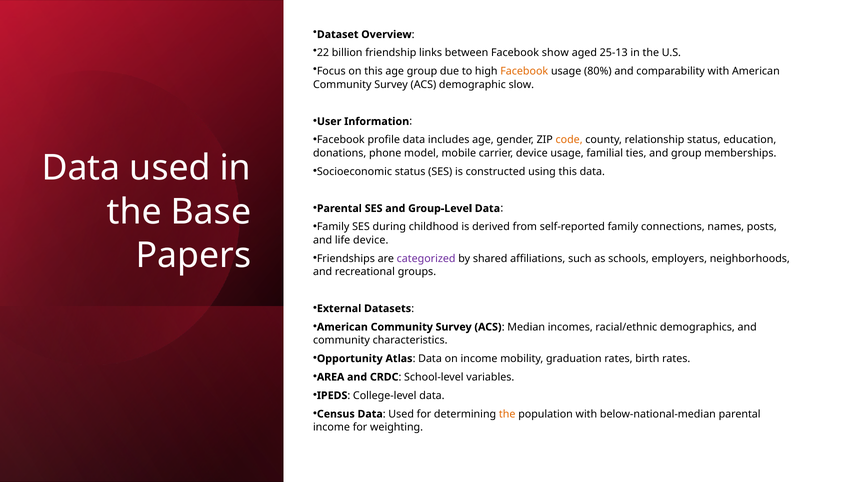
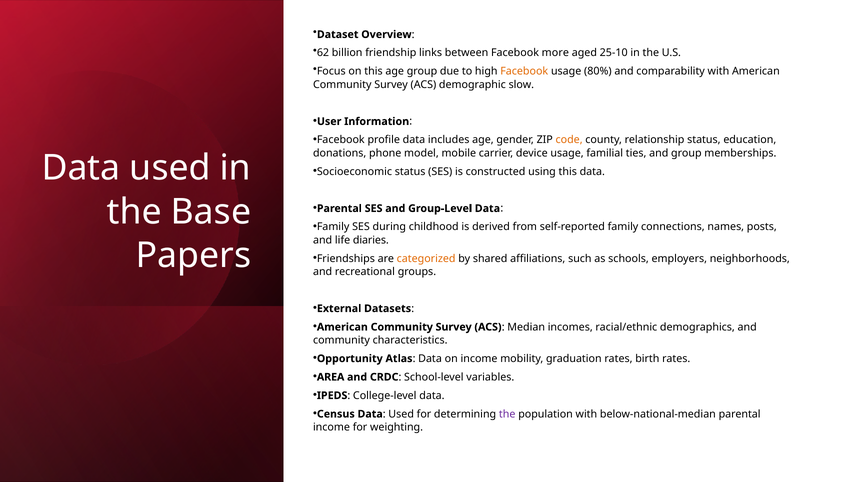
22: 22 -> 62 (323, 53)
show: show -> more (555, 53)
25-13: 25-13 -> 25-10 (614, 53)
life device: device -> diaries (371, 240)
categorized colour: purple -> orange (426, 258)
the colour: orange -> purple (507, 414)
